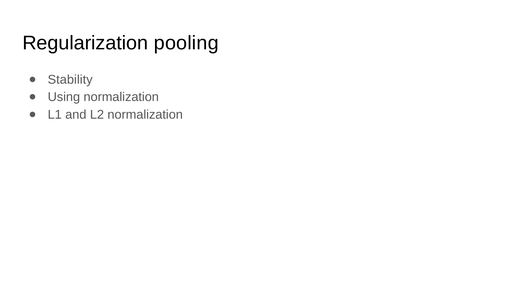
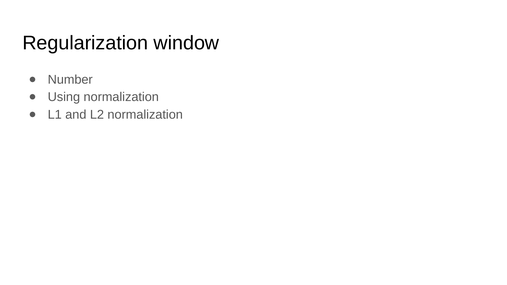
pooling: pooling -> window (186, 43)
Stability: Stability -> Number (70, 80)
